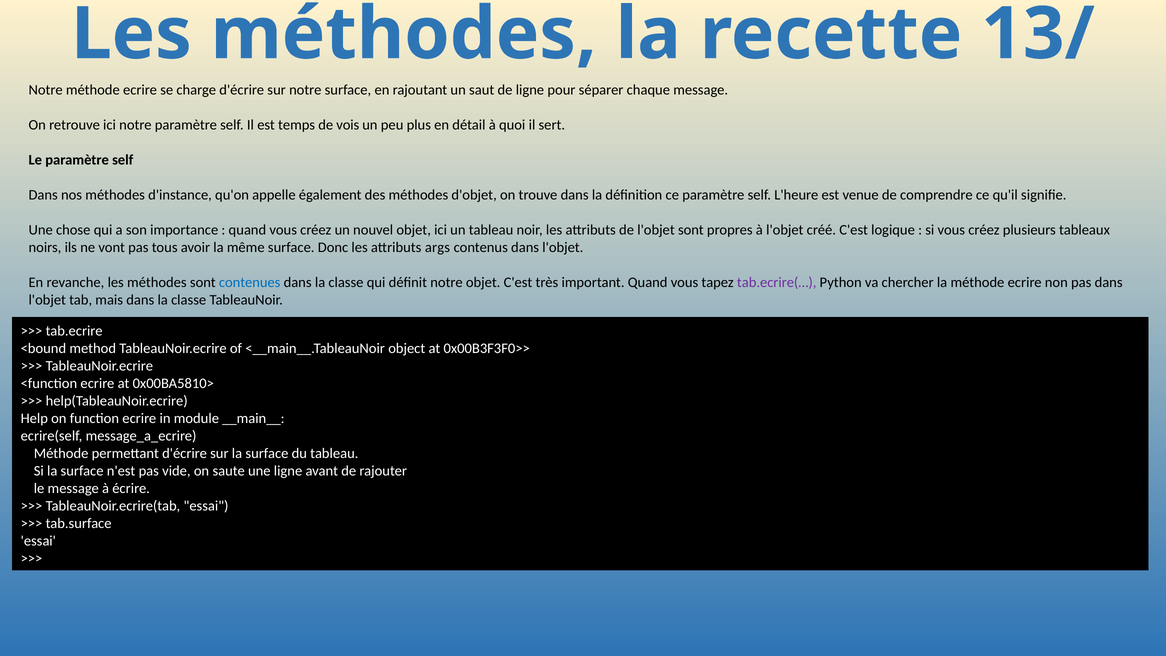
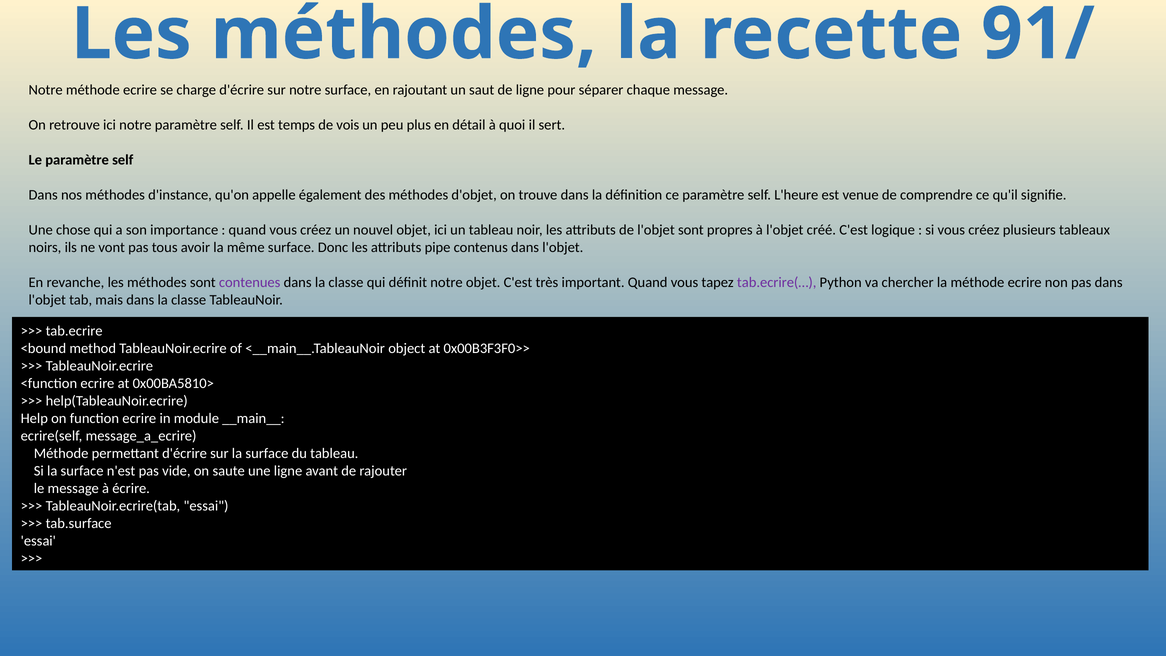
13/: 13/ -> 91/ (1038, 34)
args: args -> pipe (438, 247)
contenues colour: blue -> purple (250, 282)
